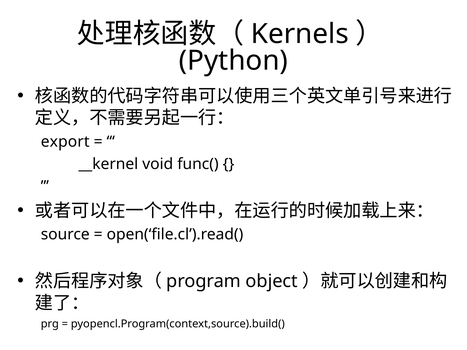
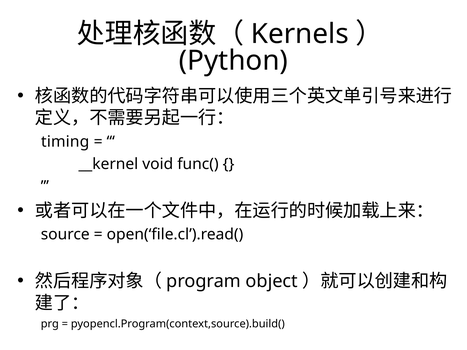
export: export -> timing (65, 142)
